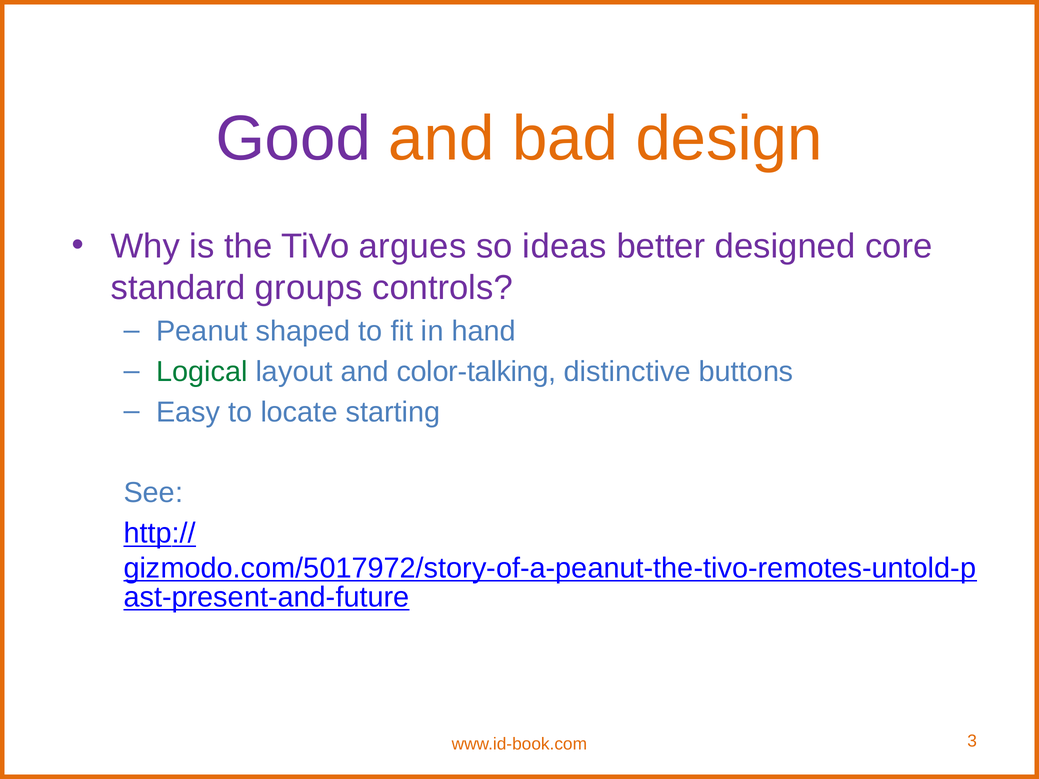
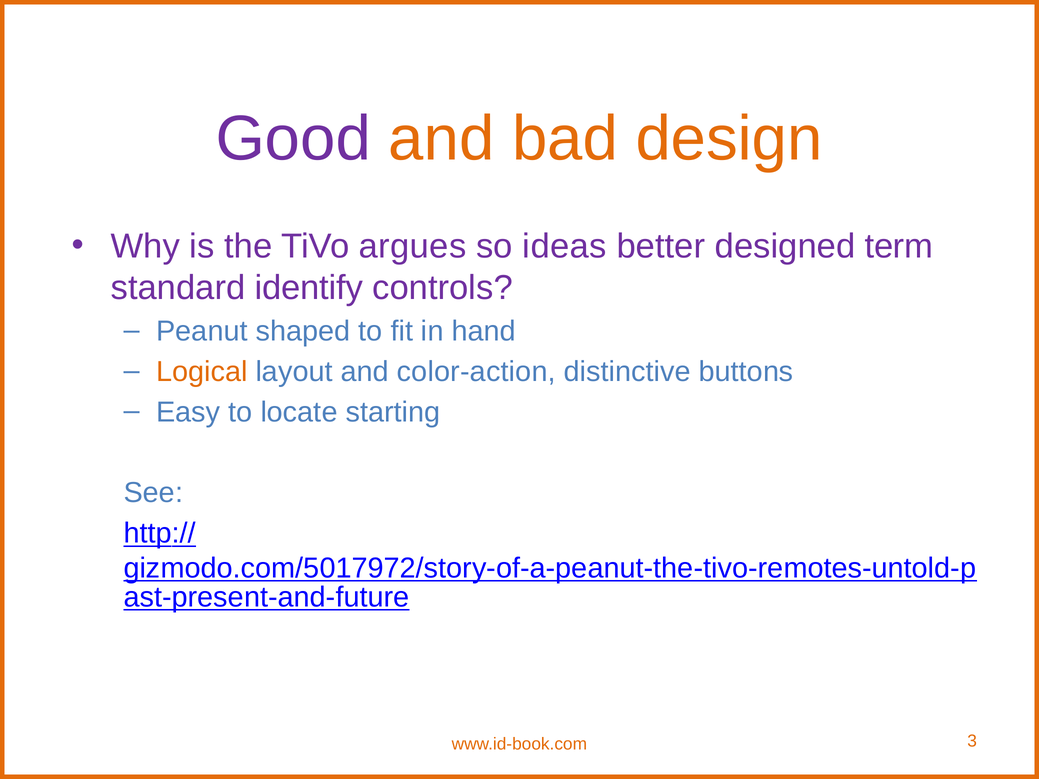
core: core -> term (899, 246)
groups: groups -> identify (309, 288)
Logical colour: green -> orange (202, 372)
color-talking: color-talking -> color-action (476, 372)
